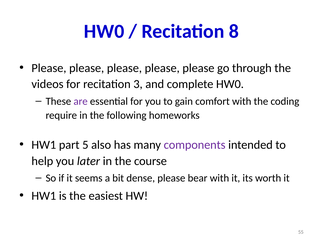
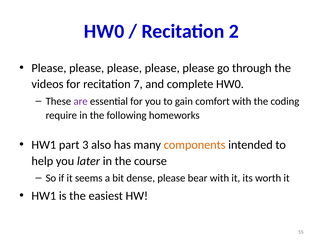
8: 8 -> 2 (234, 31)
3: 3 -> 7 (138, 84)
5: 5 -> 3 (85, 144)
components colour: purple -> orange (195, 144)
